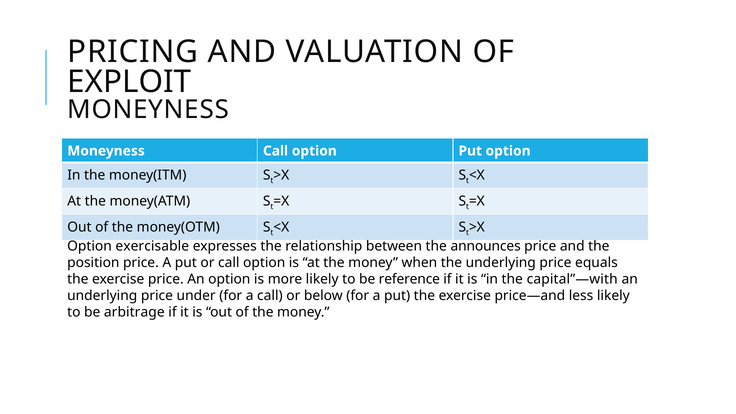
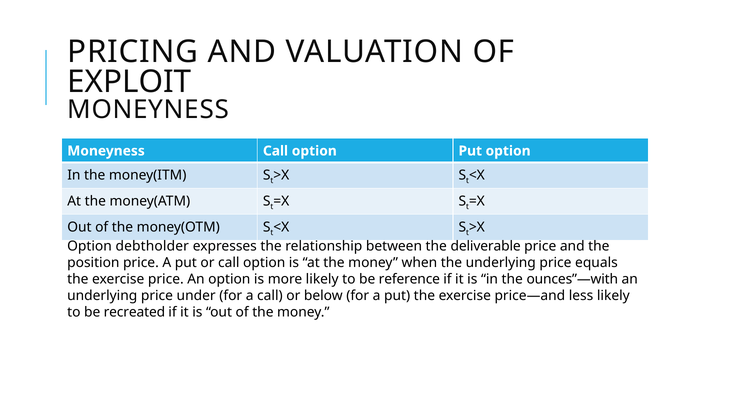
exercisable: exercisable -> debtholder (152, 246)
announces: announces -> deliverable (486, 246)
capital”—with: capital”—with -> ounces”—with (572, 279)
arbitrage: arbitrage -> recreated (134, 312)
